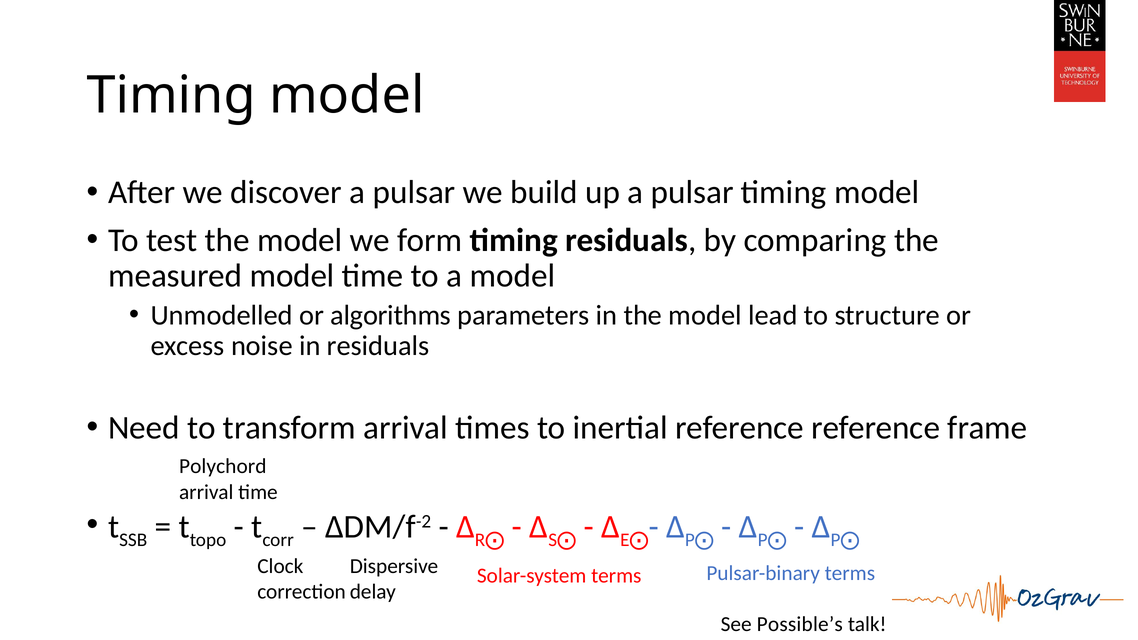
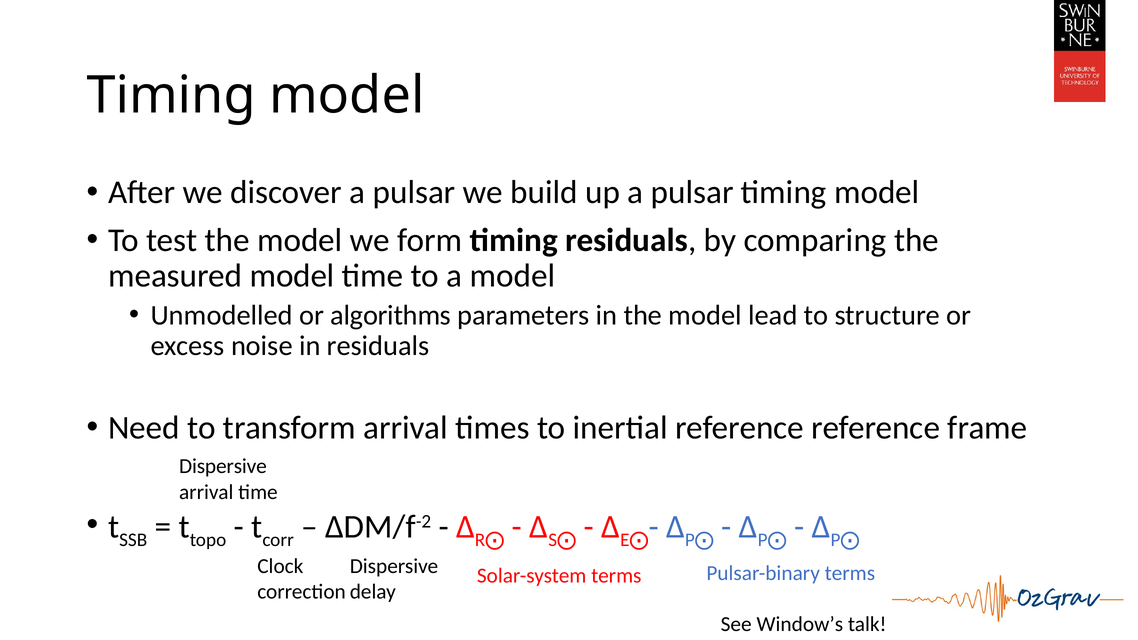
Polychord: Polychord -> Dispersive (223, 467)
Possible’s: Possible’s -> Window’s (800, 624)
